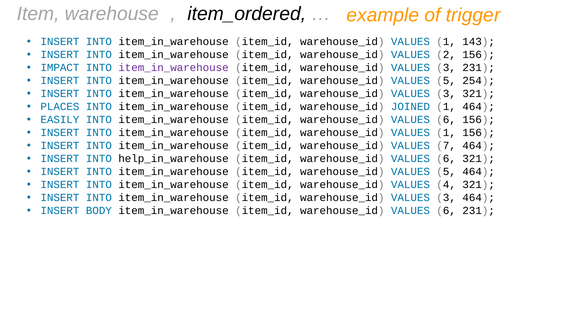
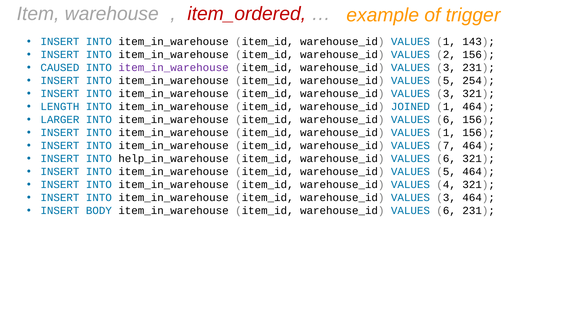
item_ordered colour: black -> red (247, 14)
IMPACT: IMPACT -> CAUSED (60, 68)
PLACES: PLACES -> LENGTH (60, 107)
EASILY: EASILY -> LARGER (60, 120)
